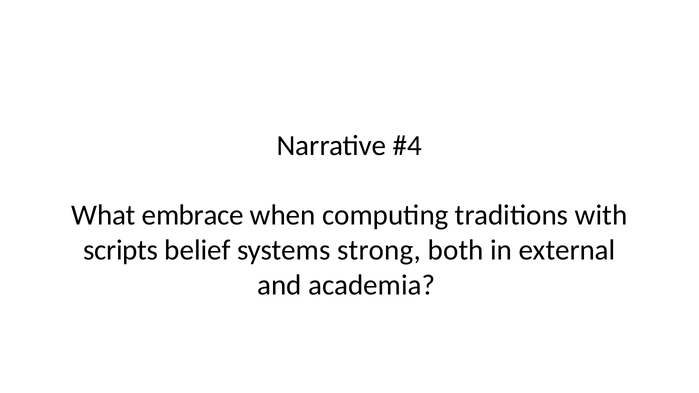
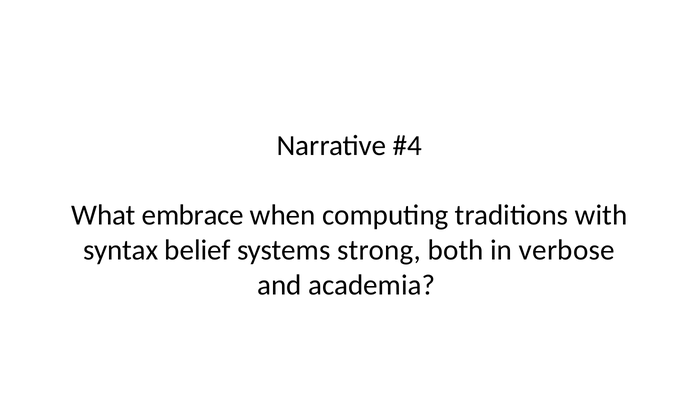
scripts: scripts -> syntax (121, 250)
external: external -> verbose (567, 250)
